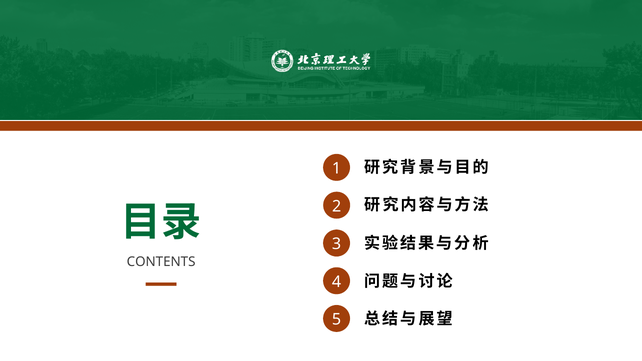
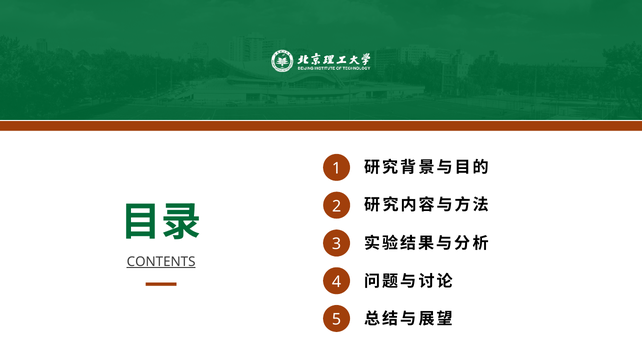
CONTENTS underline: none -> present (161, 262)
